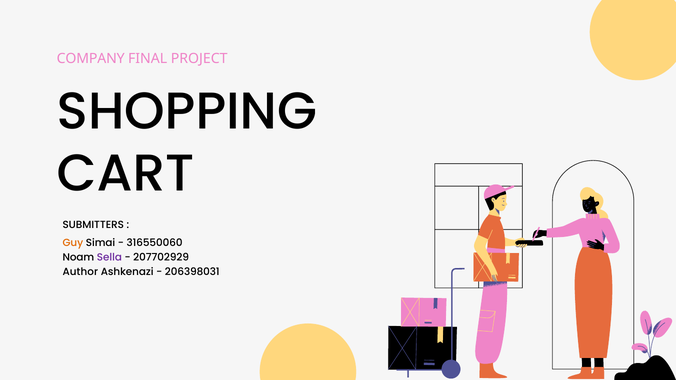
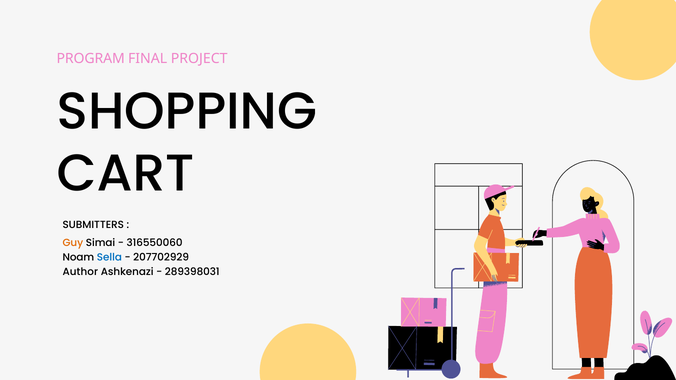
COMPANY: COMPANY -> PROGRAM (91, 59)
Sella colour: purple -> blue (109, 257)
206398031: 206398031 -> 289398031 (192, 272)
